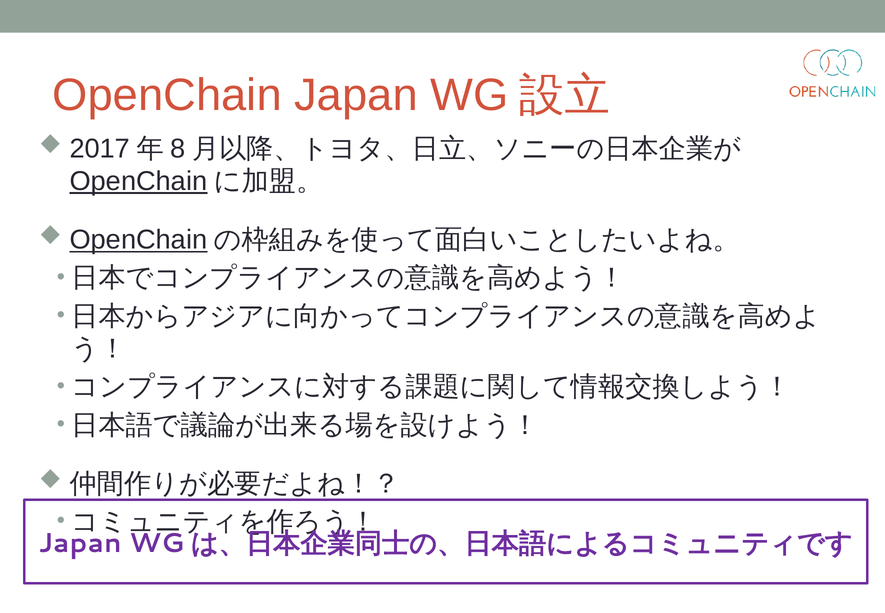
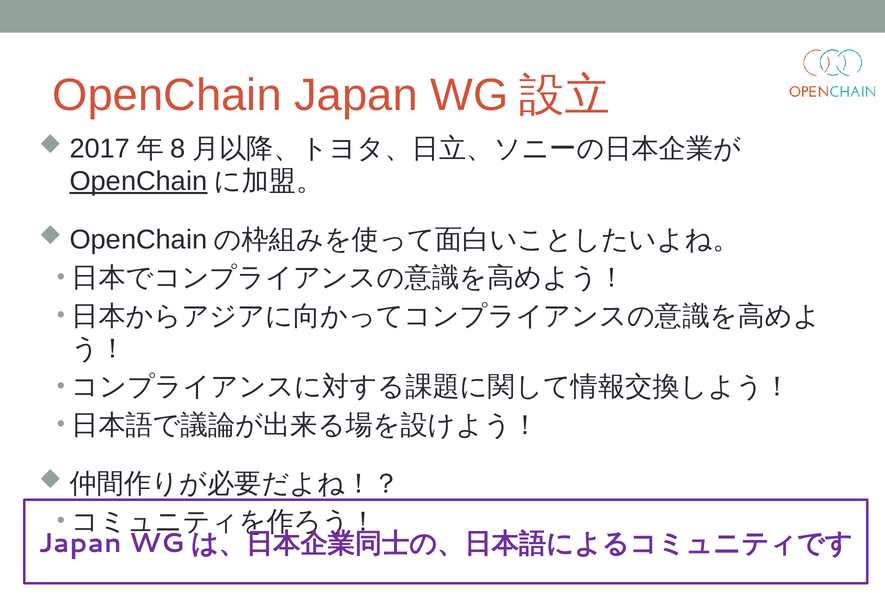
OpenChain underline: present -> none (138, 240)
